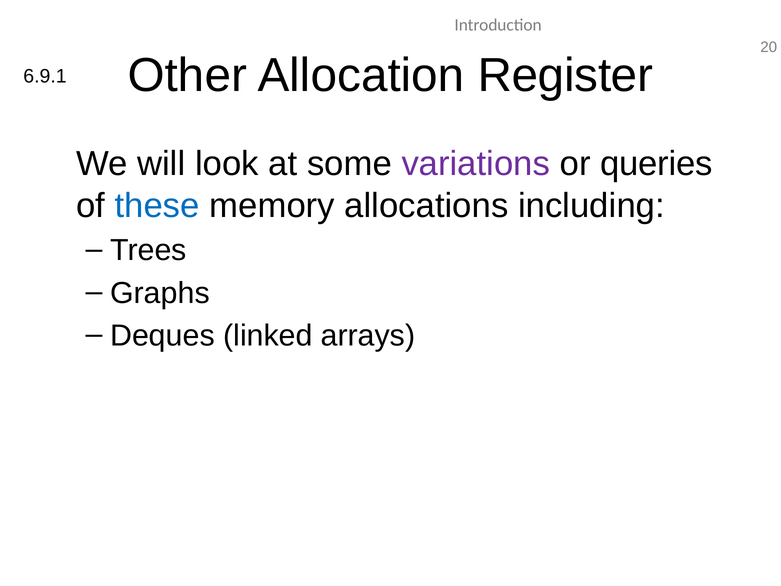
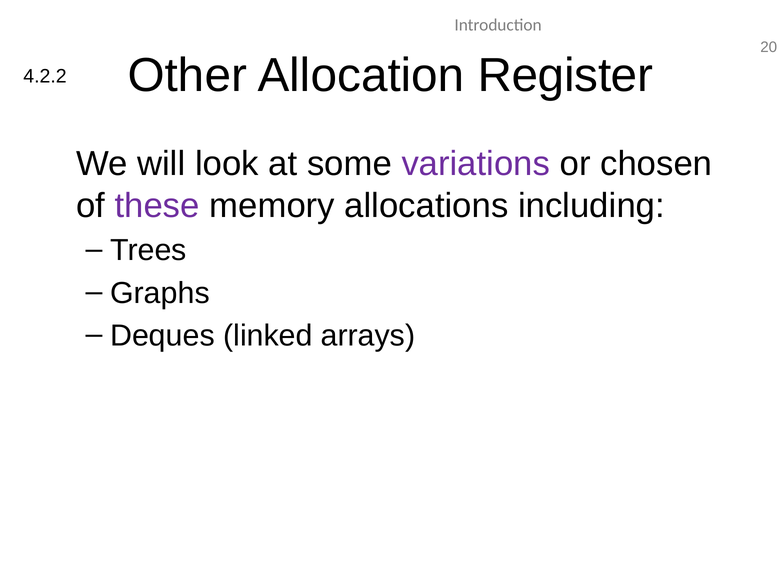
6.9.1: 6.9.1 -> 4.2.2 (45, 76)
queries: queries -> chosen (656, 164)
these colour: blue -> purple (157, 206)
